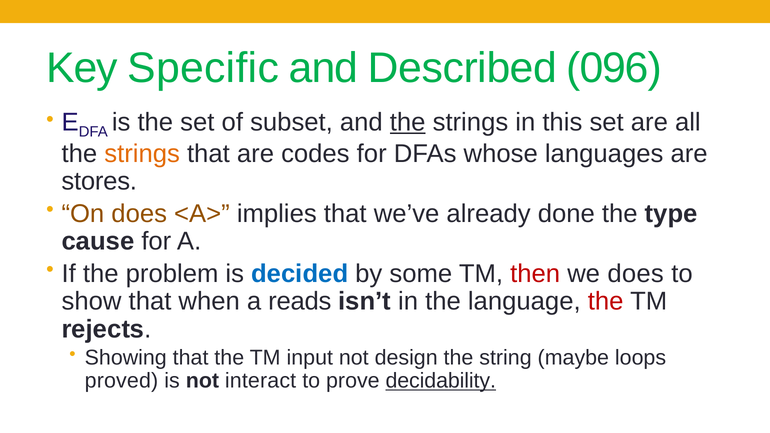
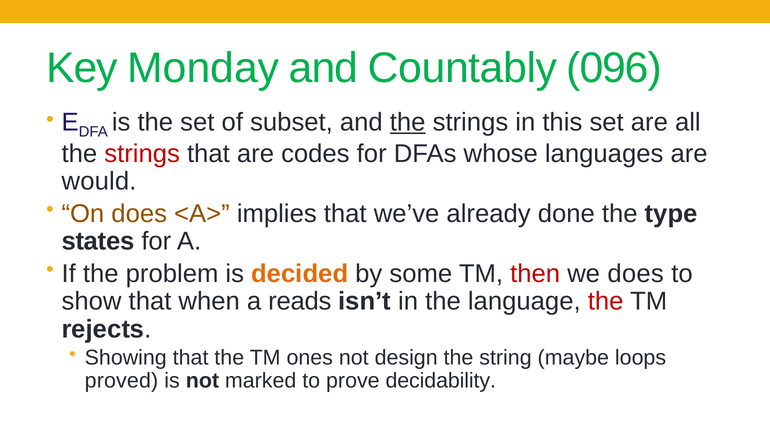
Specific: Specific -> Monday (203, 68)
Described: Described -> Countably (462, 68)
strings colour: orange -> red (142, 154)
stores: stores -> would (99, 181)
cause: cause -> states (98, 241)
decided colour: blue -> orange (300, 274)
input: input -> ones (310, 358)
interact: interact -> marked (261, 381)
decidability underline: present -> none (441, 381)
